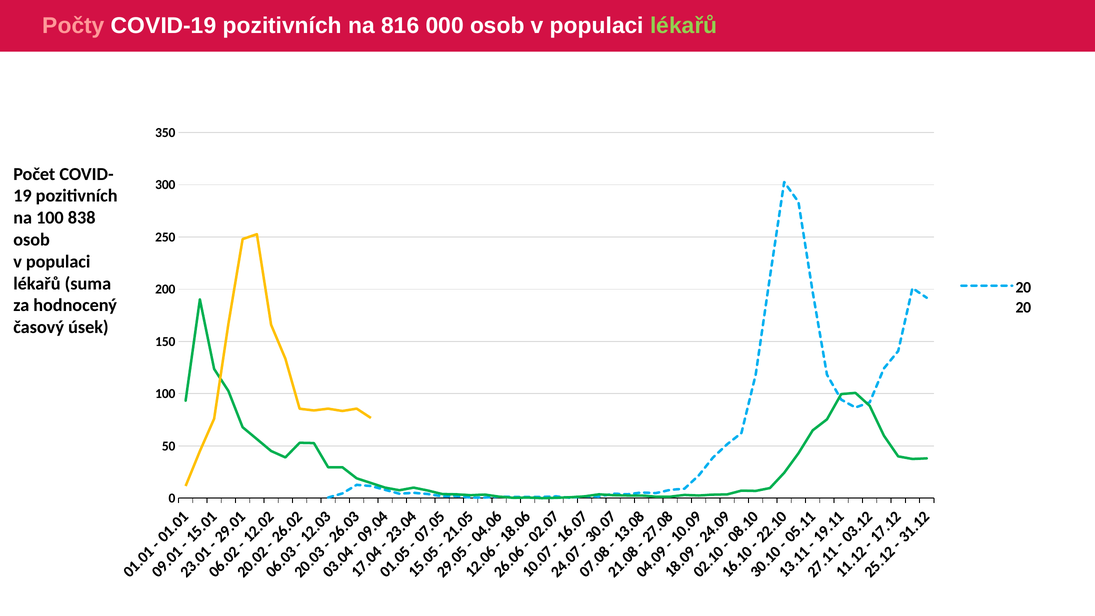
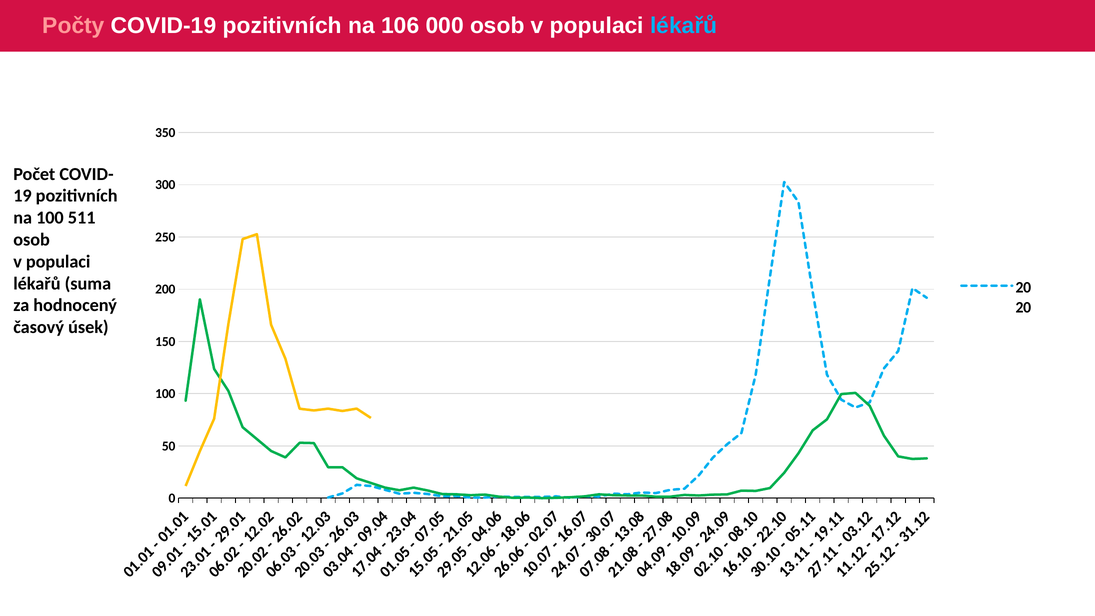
816: 816 -> 106 (400, 26)
lékařů colour: light green -> light blue (684, 26)
838: 838 -> 511 (82, 218)
